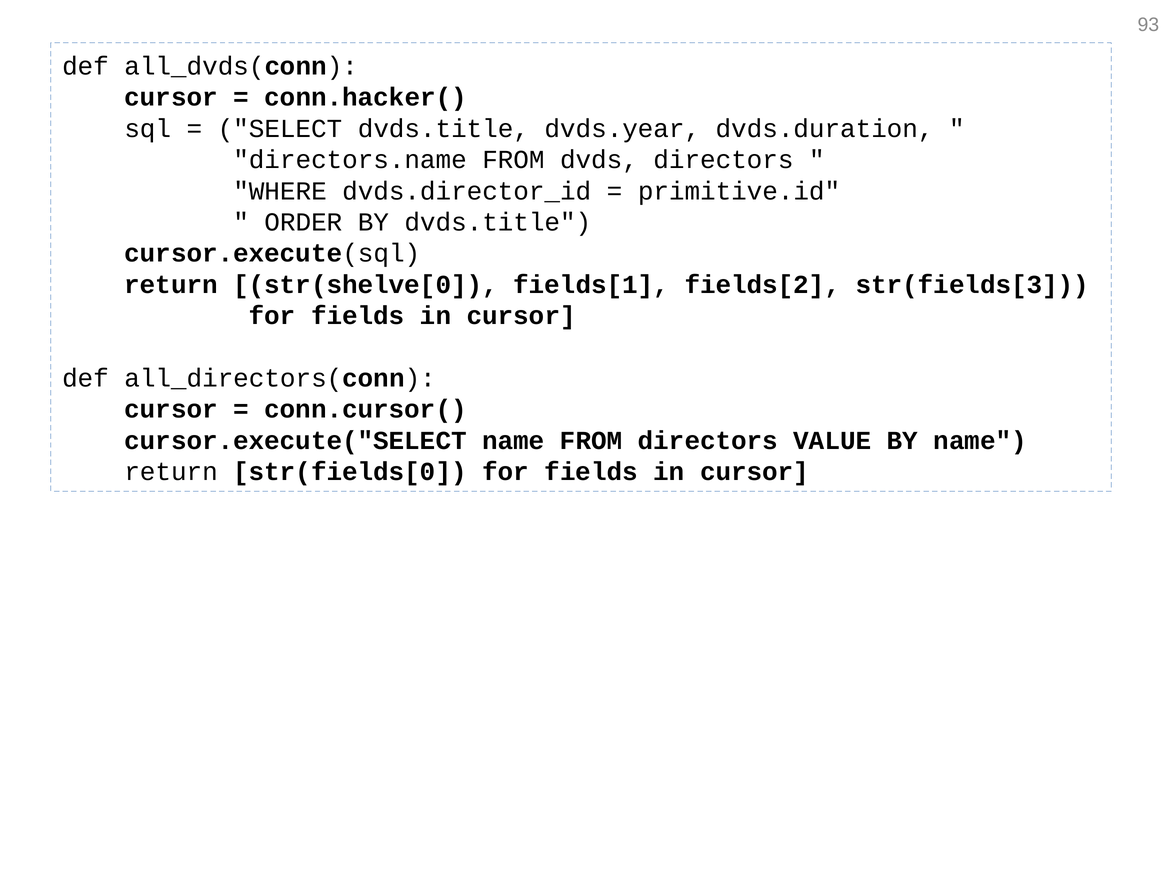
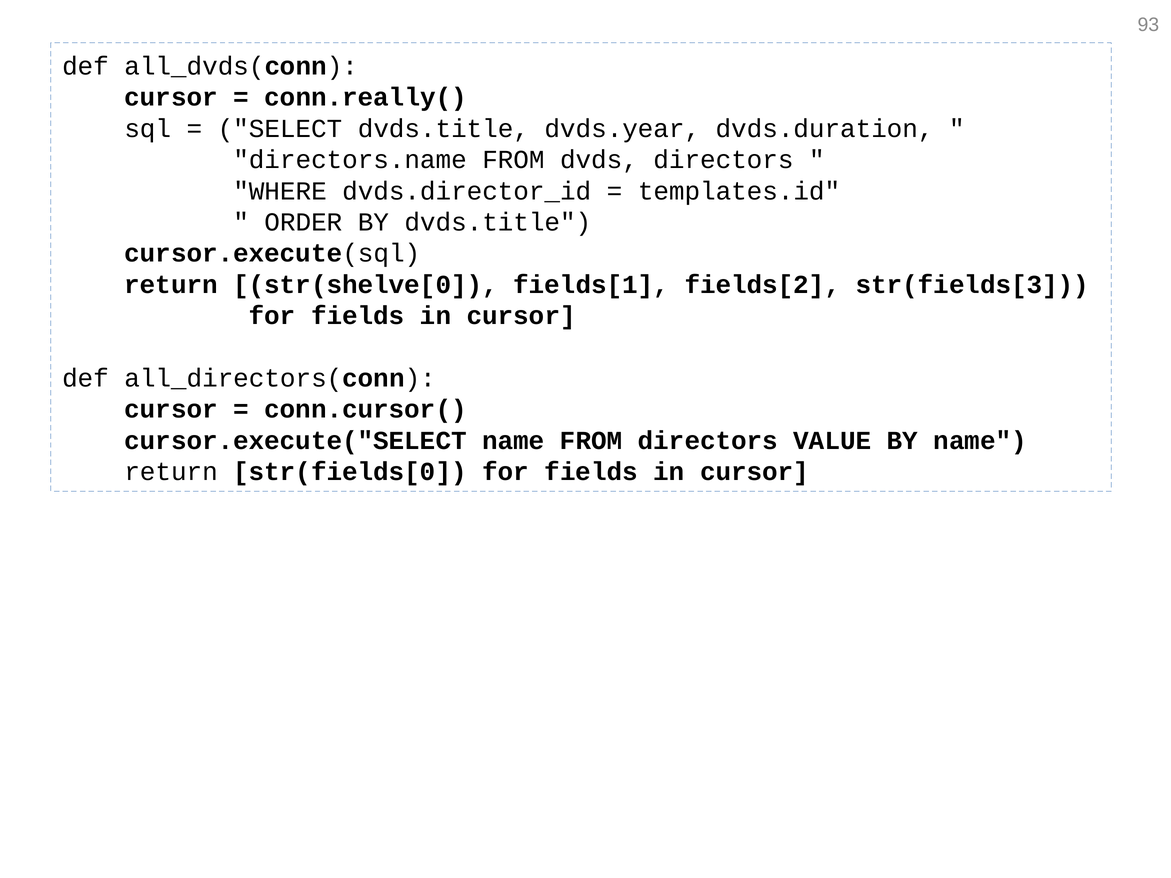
conn.hacker(: conn.hacker( -> conn.really( (366, 97)
primitive.id: primitive.id -> templates.id (739, 191)
